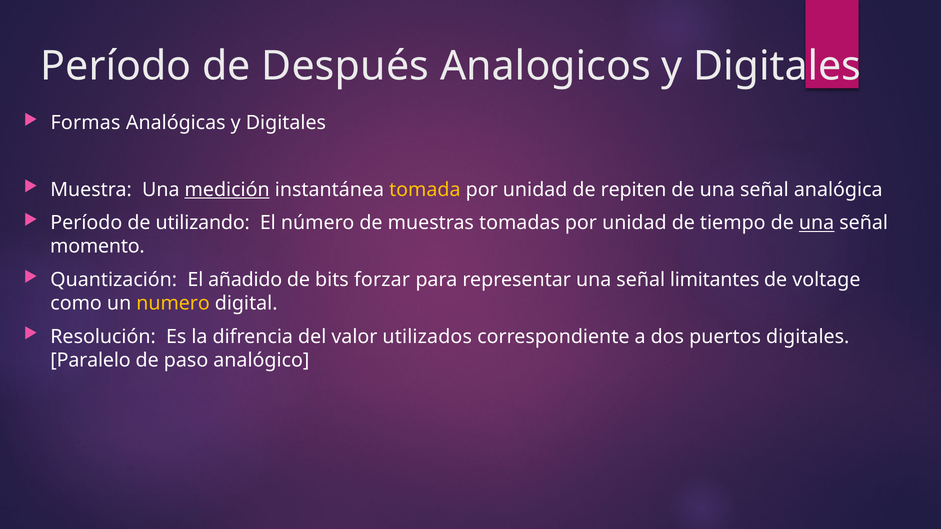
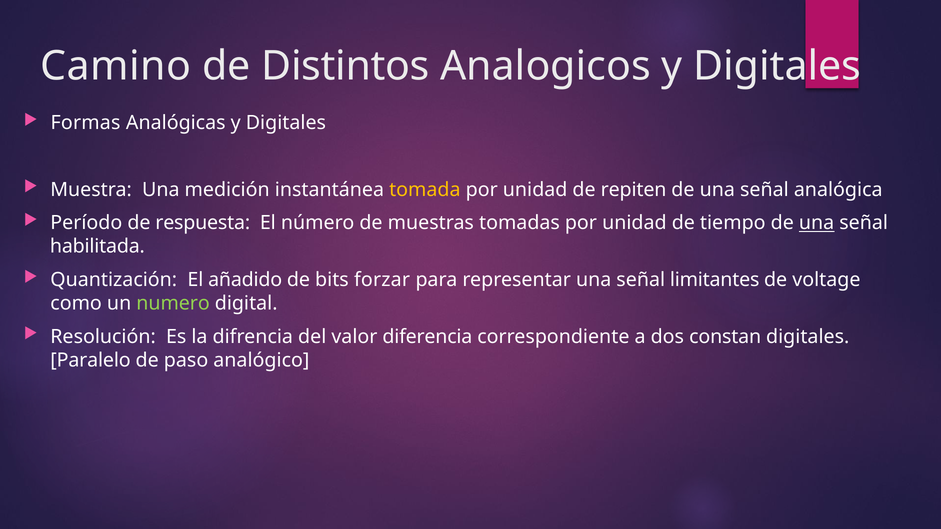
Período: Período -> Camino (116, 66)
Después: Después -> Distintos (345, 66)
medición underline: present -> none (227, 190)
utilizando: utilizando -> respuesta (203, 223)
momento: momento -> habilitada (97, 247)
numero colour: yellow -> light green (173, 304)
utilizados: utilizados -> diferencia (427, 337)
puertos: puertos -> constan (725, 337)
